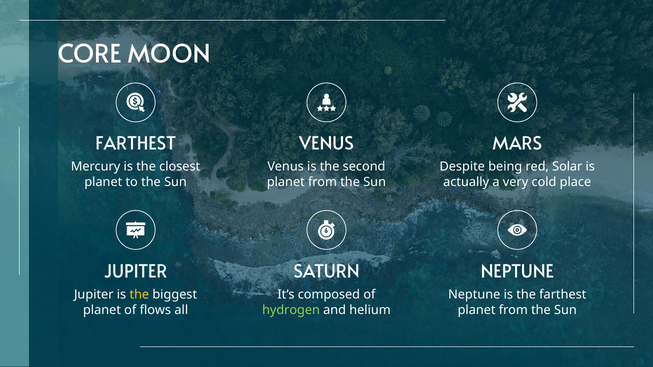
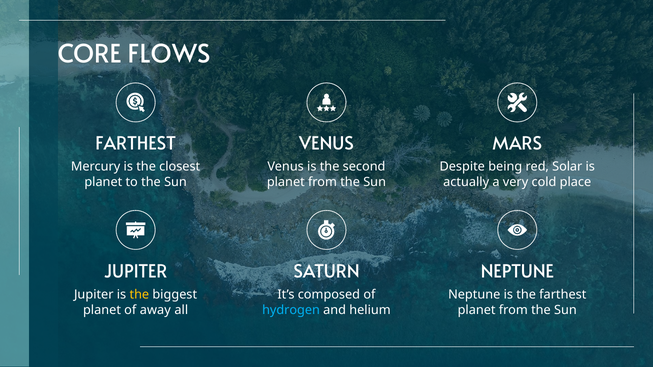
MOON: MOON -> FLOWS (169, 54)
flows: flows -> away (155, 310)
hydrogen colour: light green -> light blue (291, 310)
